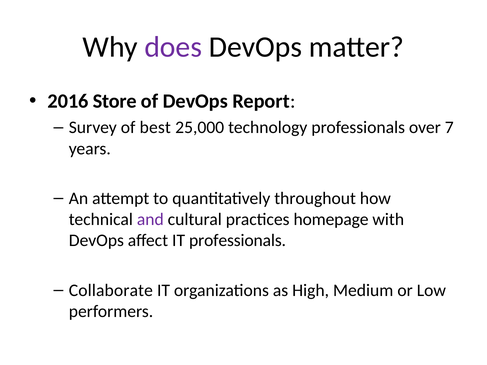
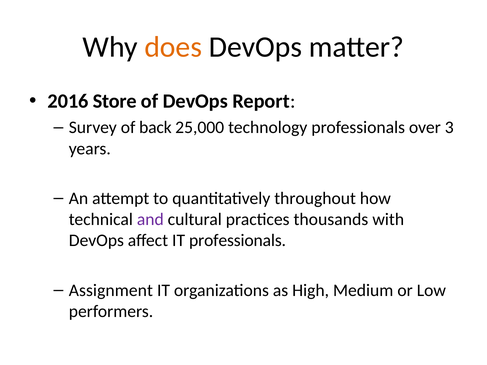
does colour: purple -> orange (173, 47)
best: best -> back (155, 128)
7: 7 -> 3 (449, 128)
homepage: homepage -> thousands (331, 220)
Collaborate: Collaborate -> Assignment (111, 290)
